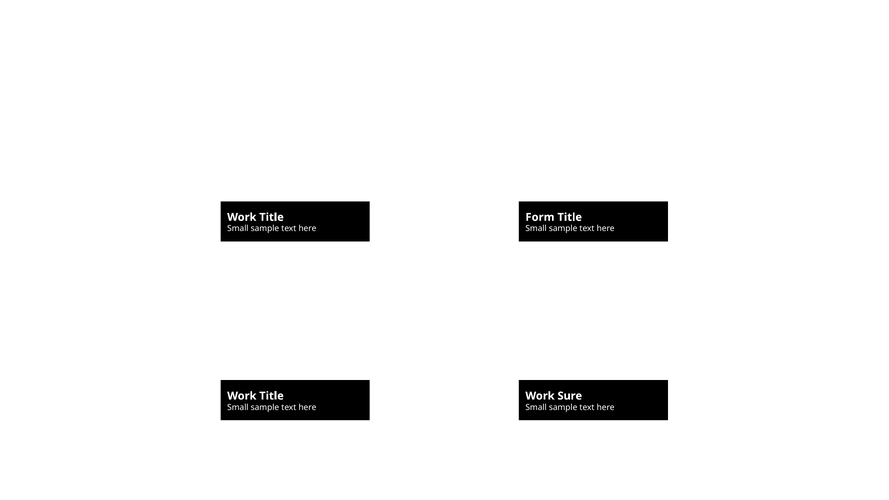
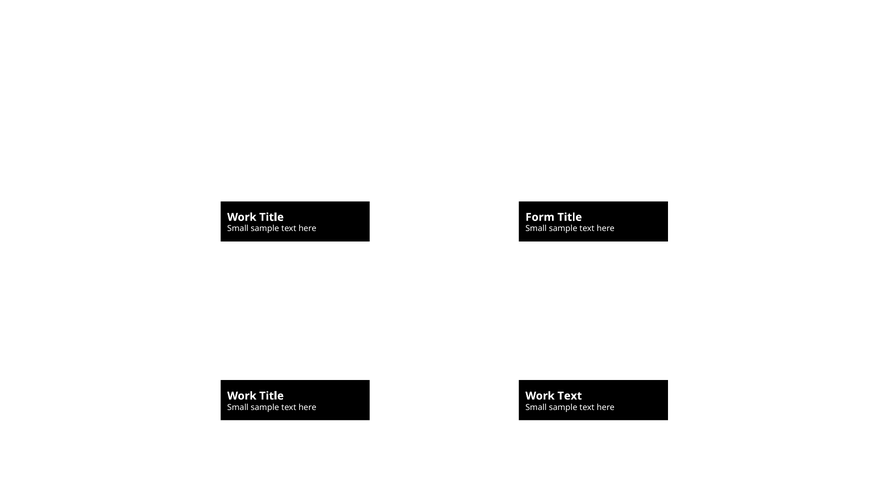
Work Sure: Sure -> Text (570, 396)
